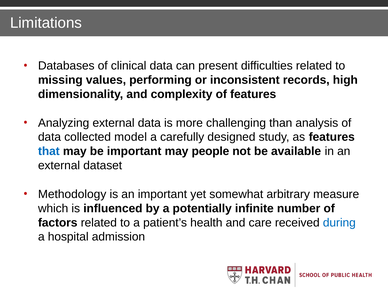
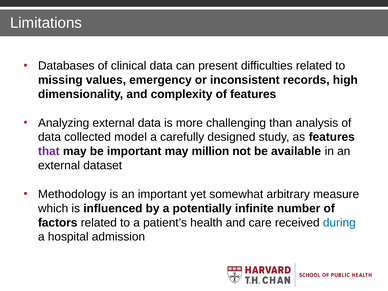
performing: performing -> emergency (161, 80)
that colour: blue -> purple (49, 151)
people: people -> million (210, 151)
